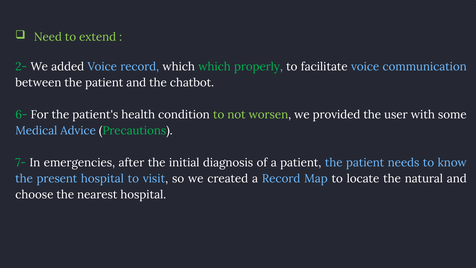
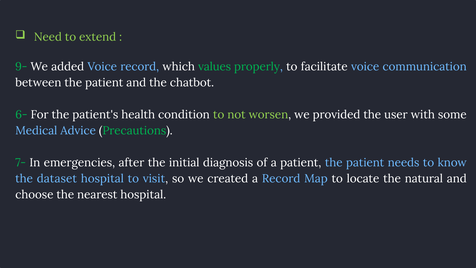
2-: 2- -> 9- (21, 67)
which which: which -> values (215, 67)
present: present -> dataset (57, 178)
